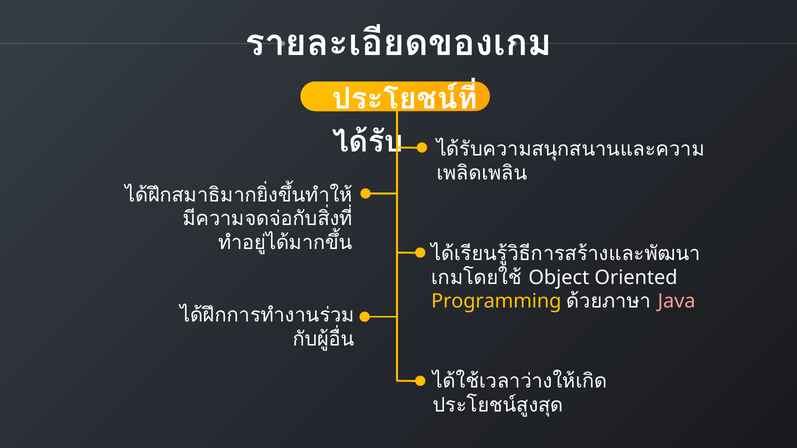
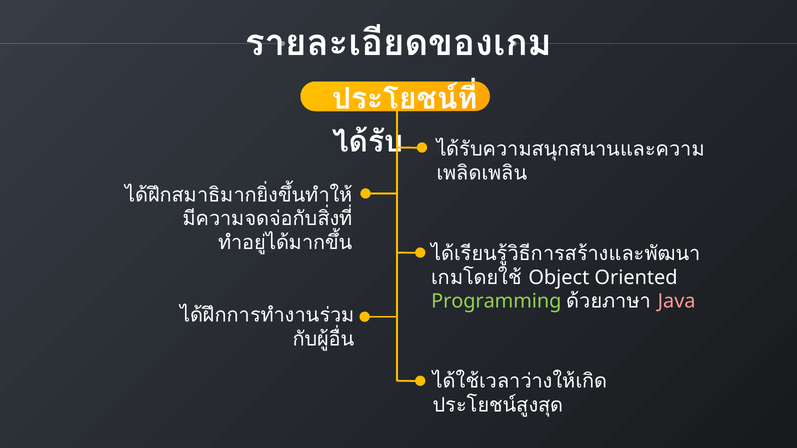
Programming colour: yellow -> light green (496, 302)
